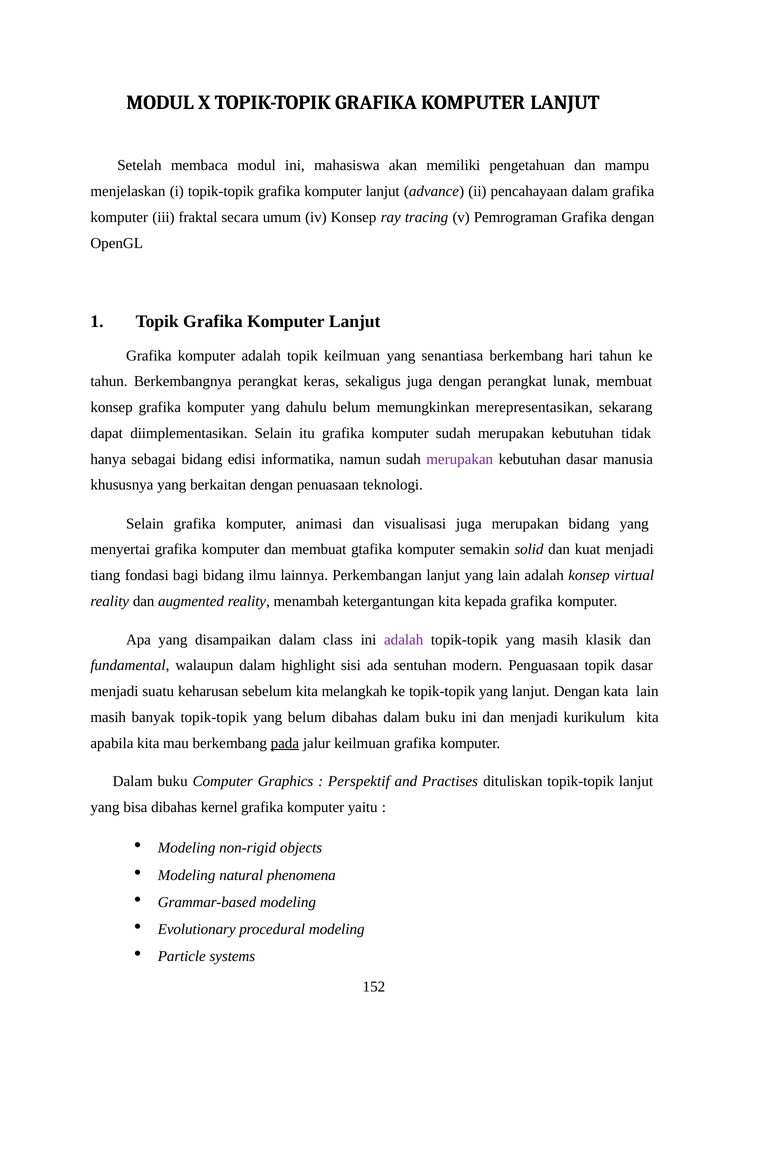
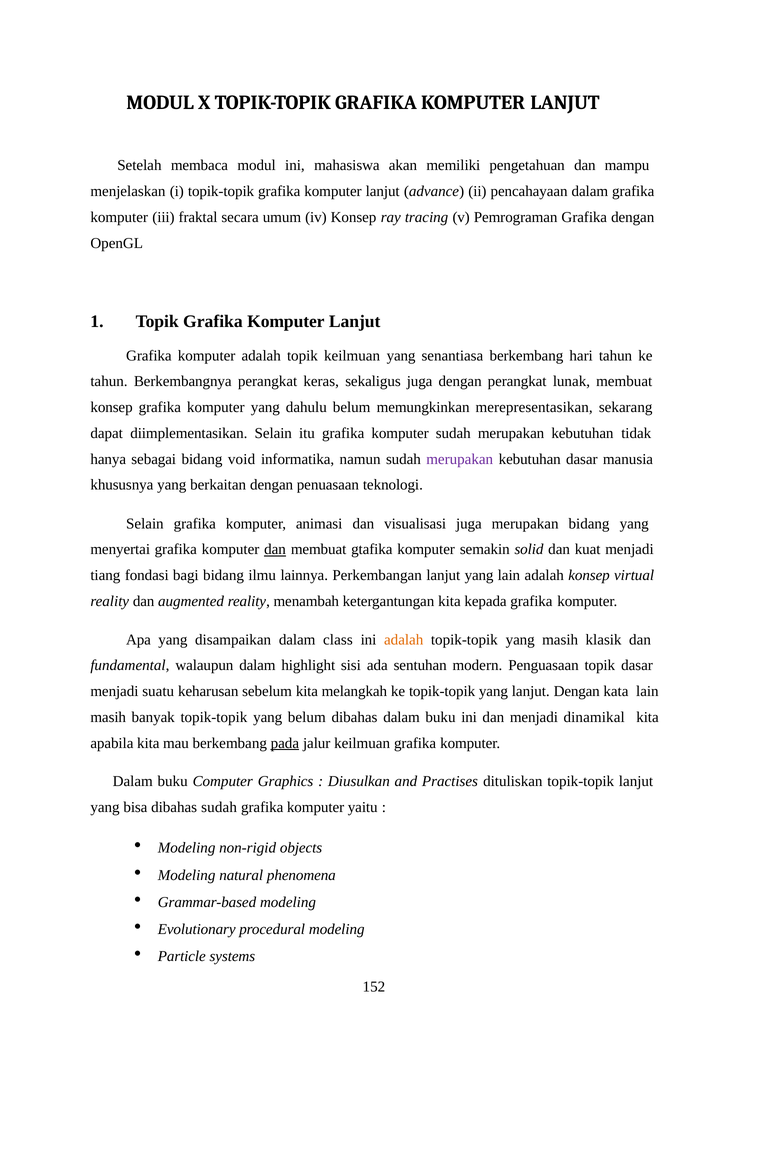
edisi: edisi -> void (242, 459)
dan underline: none -> present (275, 549)
adalah colour: purple -> orange (404, 640)
kurikulum: kurikulum -> dinamikal (594, 717)
Perspektif: Perspektif -> Diusulkan (359, 782)
dibahas kernel: kernel -> sudah (219, 808)
